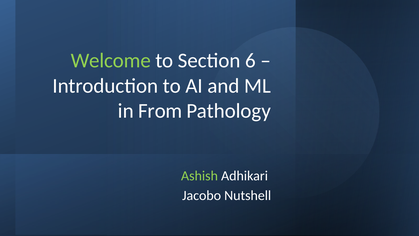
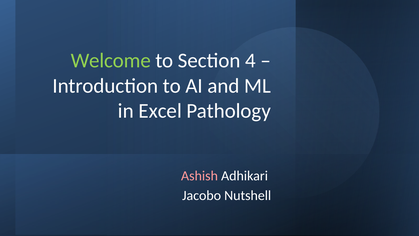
6: 6 -> 4 (251, 61)
From: From -> Excel (160, 111)
Ashish colour: light green -> pink (200, 176)
